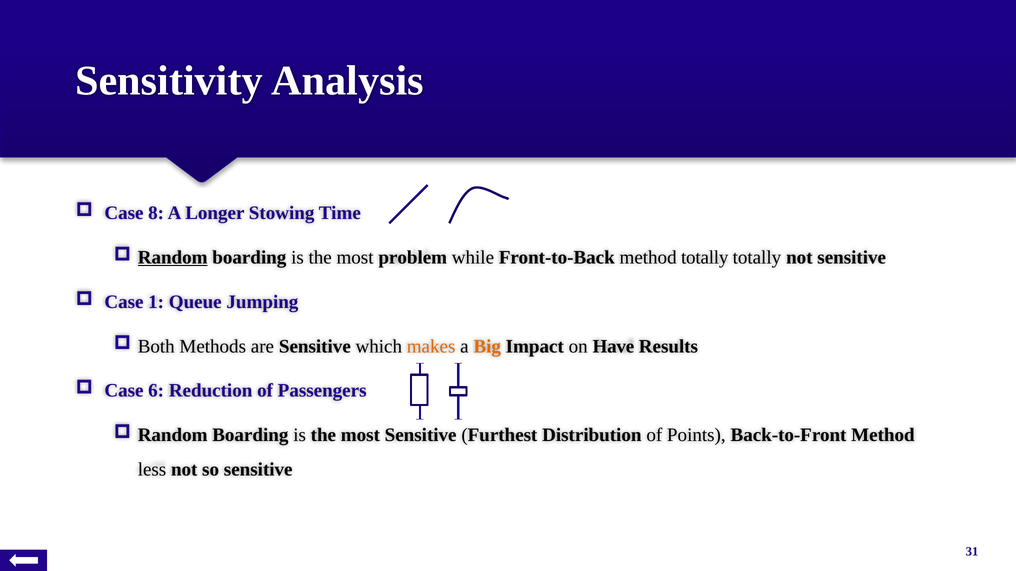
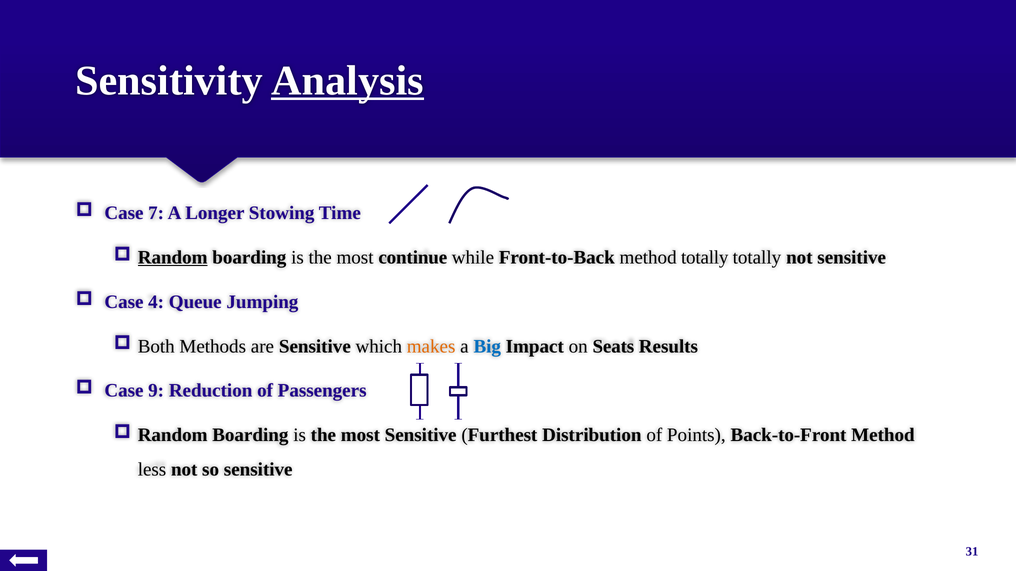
Analysis underline: none -> present (348, 81)
8: 8 -> 7 (156, 213)
problem: problem -> continue (413, 258)
1: 1 -> 4 (156, 302)
Big colour: orange -> blue (487, 347)
Have: Have -> Seats (613, 347)
6: 6 -> 9 (156, 391)
